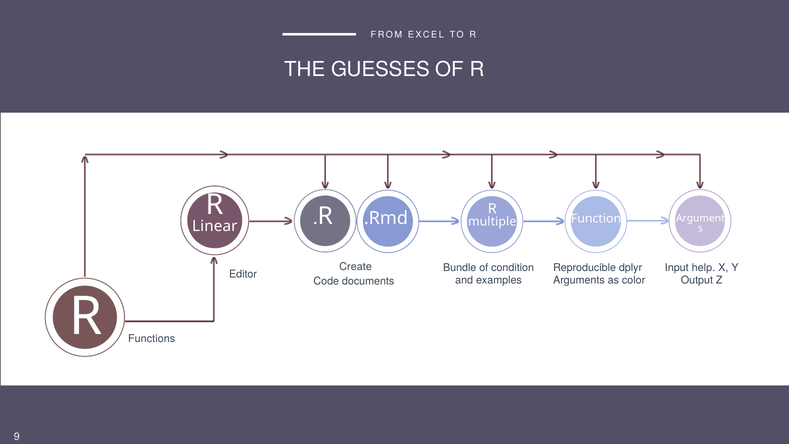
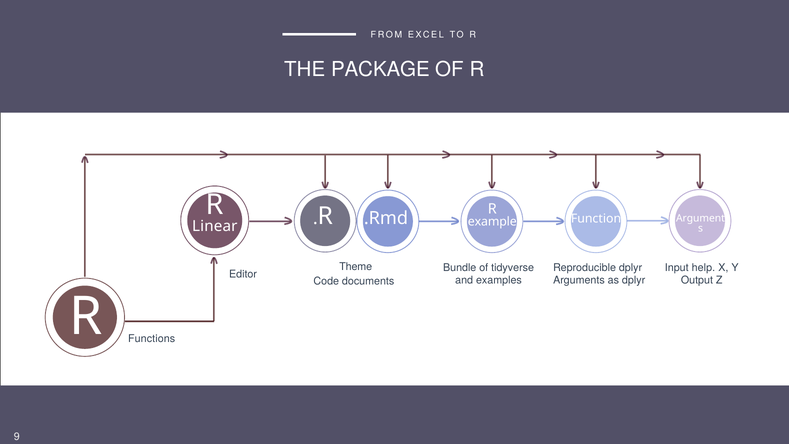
GUESSES: GUESSES -> PACKAGE (380, 69)
multiple: multiple -> example (492, 222)
Create: Create -> Theme (356, 267)
condition: condition -> tidyverse (513, 268)
as color: color -> dplyr (634, 280)
